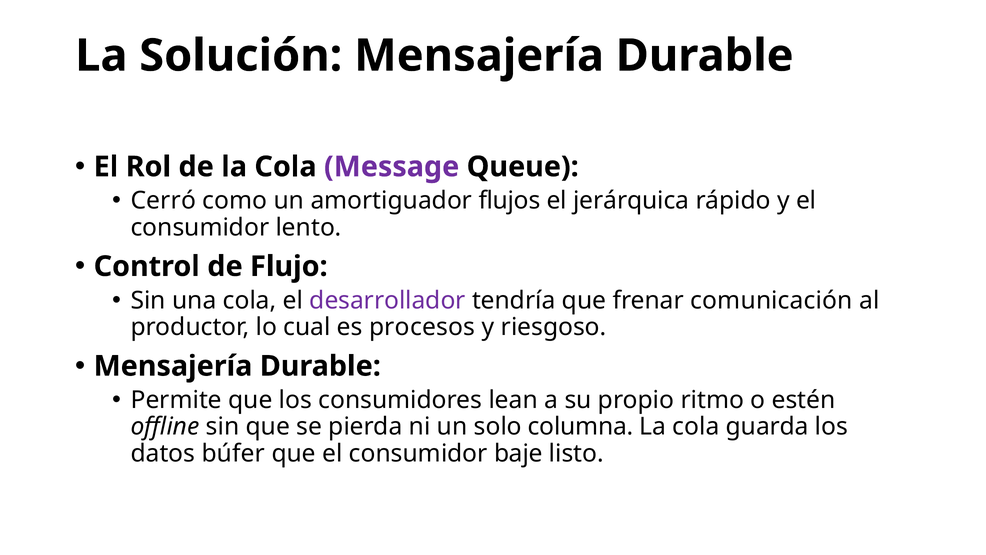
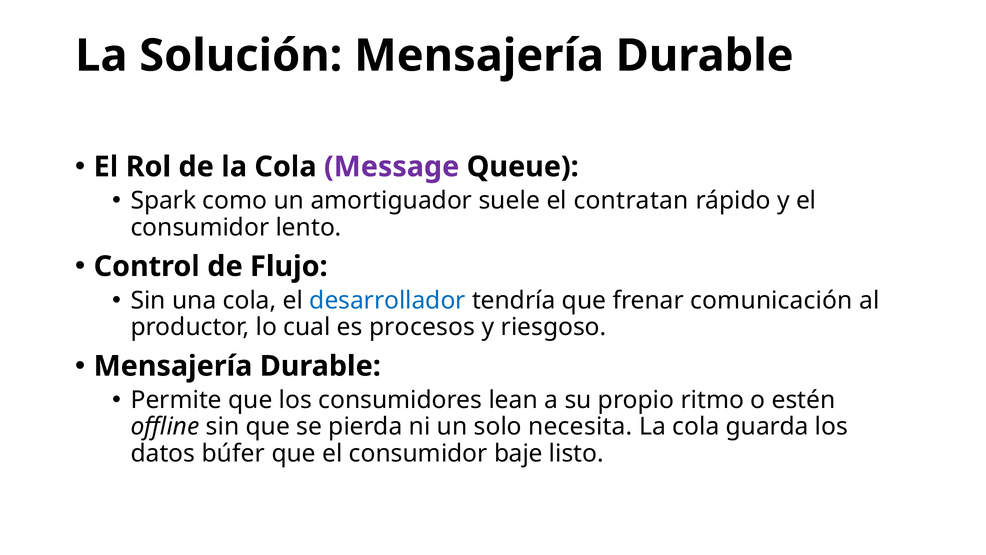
Cerró: Cerró -> Spark (163, 201)
flujos: flujos -> suele (509, 201)
jerárquica: jerárquica -> contratan (631, 201)
desarrollador colour: purple -> blue (388, 300)
columna: columna -> necesita (580, 427)
